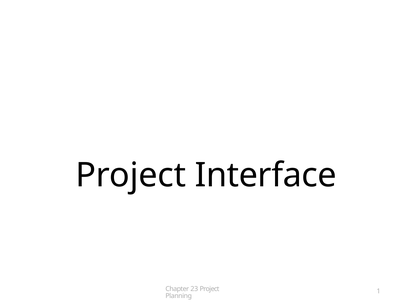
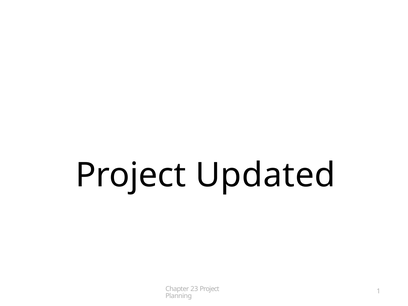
Interface: Interface -> Updated (265, 175)
